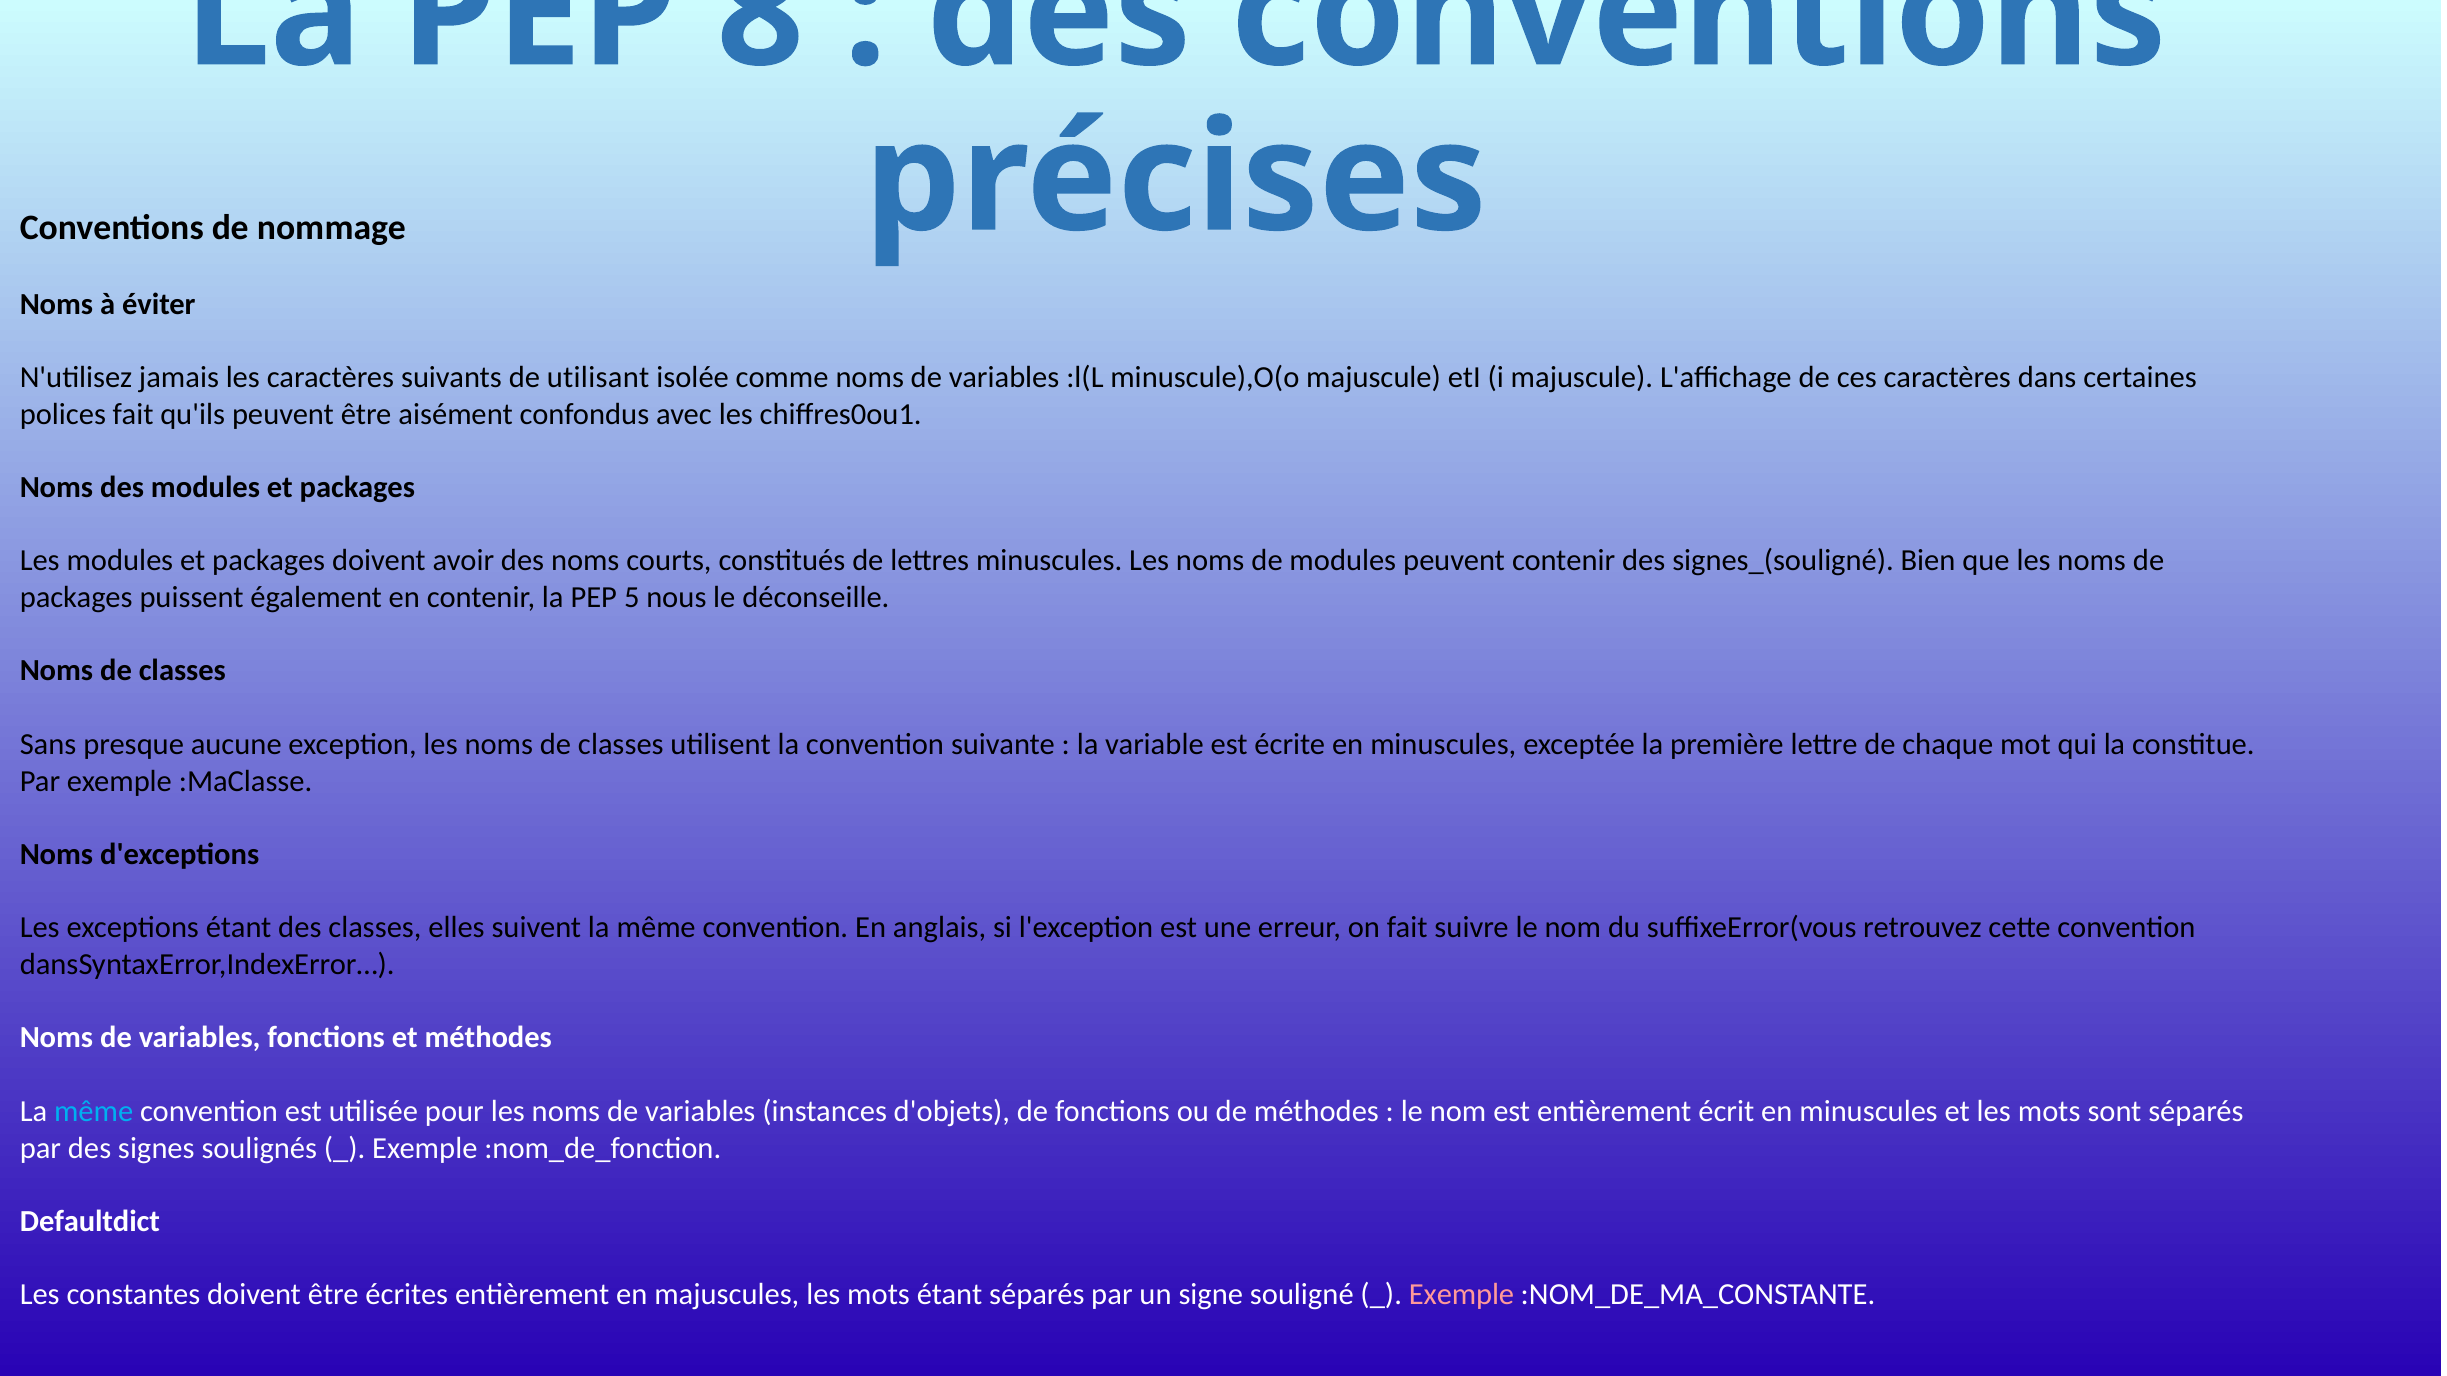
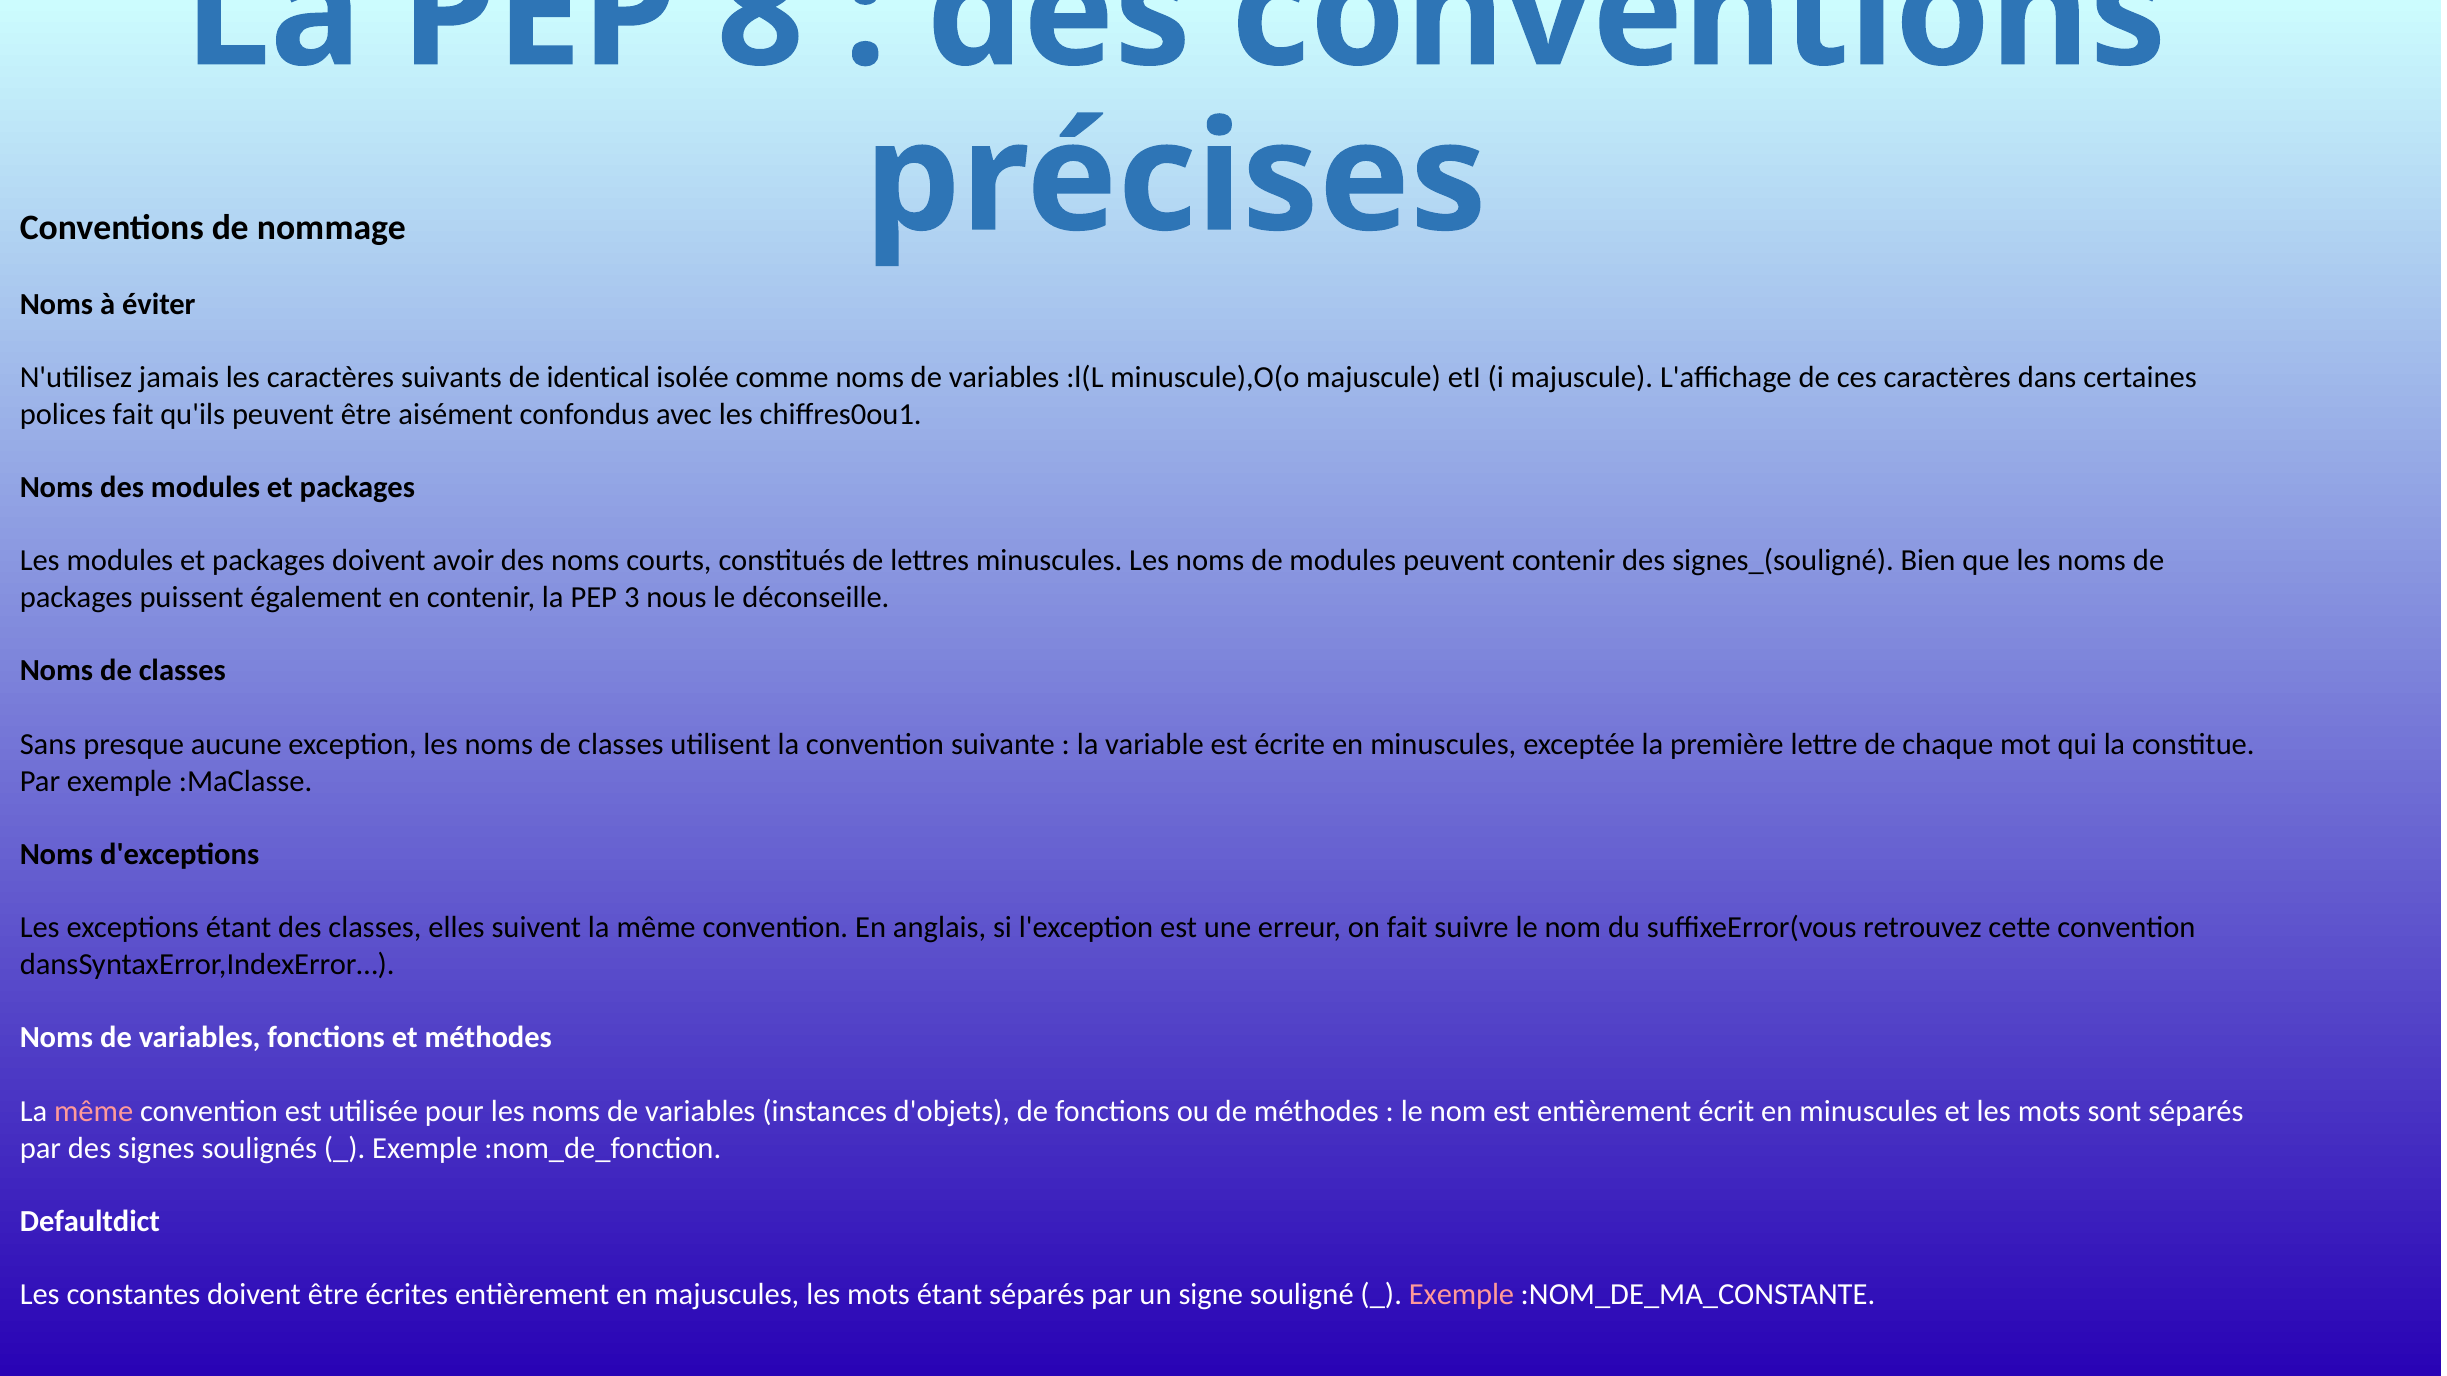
utilisant: utilisant -> identical (598, 377)
5: 5 -> 3 (632, 598)
même colour: light blue -> pink (94, 1112)
